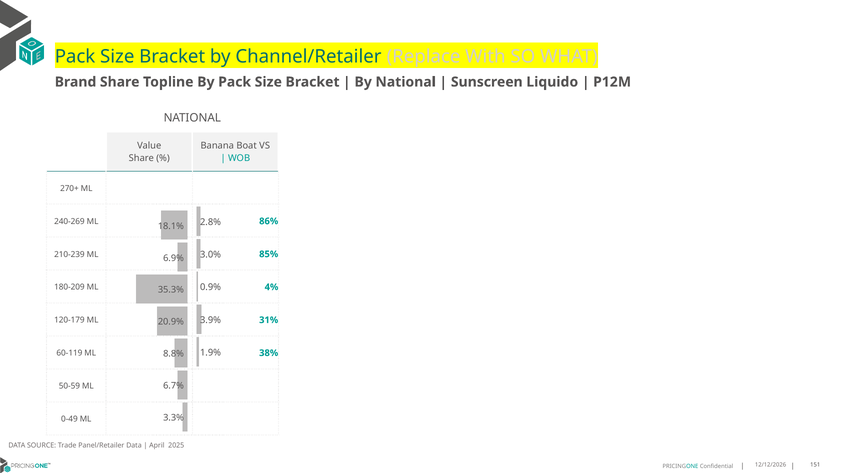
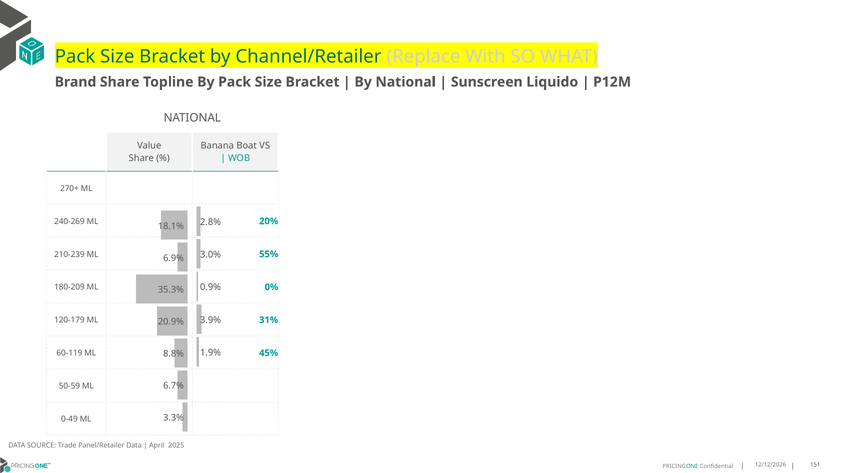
86%: 86% -> 20% (269, 221)
85%: 85% -> 55% (269, 254)
4%: 4% -> 0% (271, 287)
38%: 38% -> 45% (269, 353)
